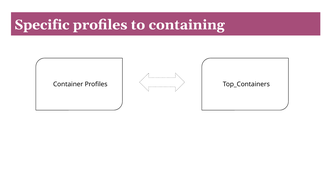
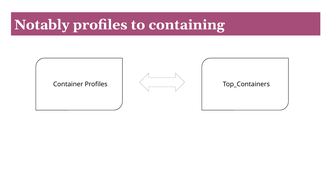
Specific: Specific -> Notably (42, 25)
